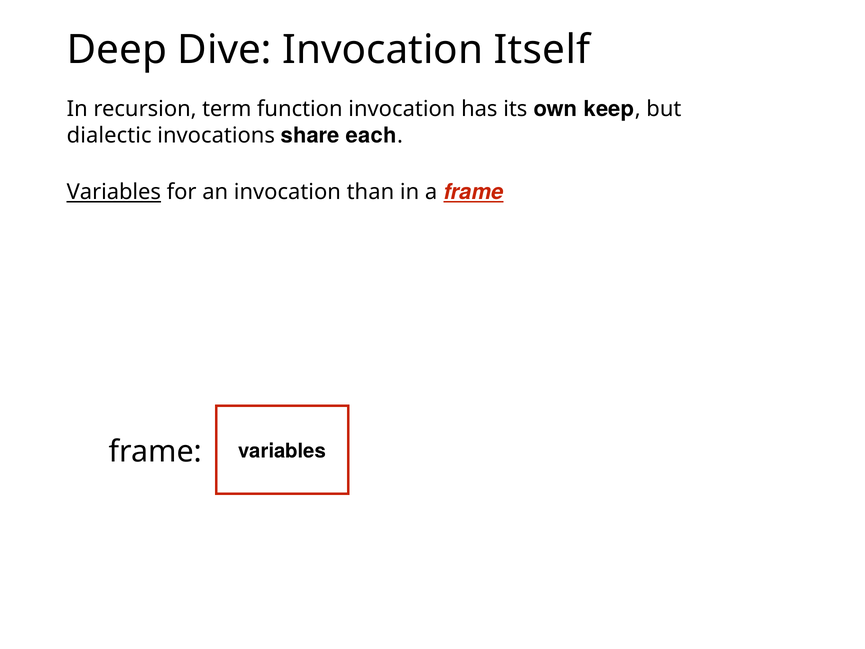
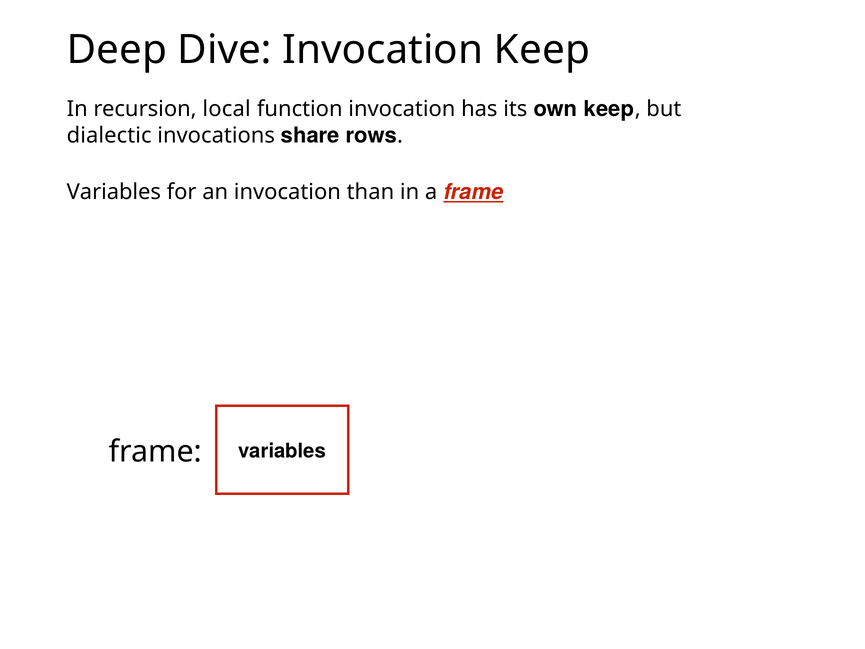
Invocation Itself: Itself -> Keep (542, 50)
term: term -> local (227, 109)
each: each -> rows (371, 135)
Variables underline: present -> none (114, 192)
